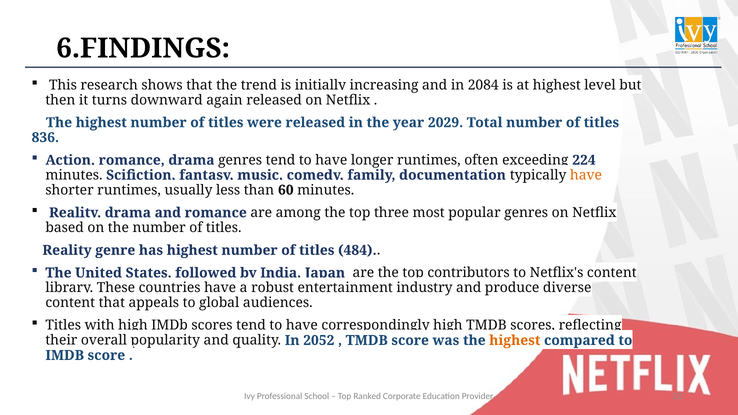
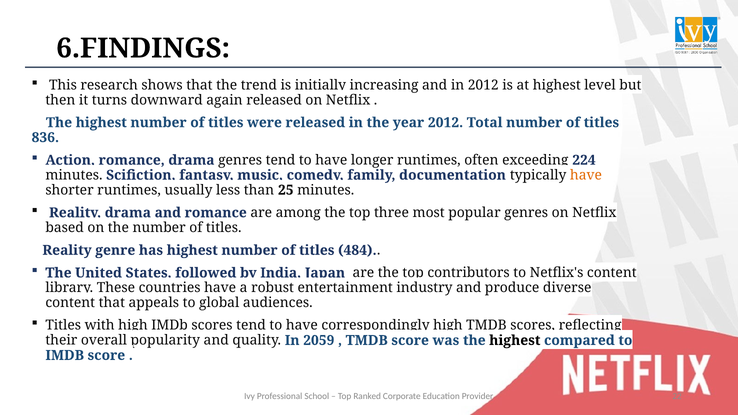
in 2084: 2084 -> 2012 (483, 85)
year 2029: 2029 -> 2012 (446, 123)
60: 60 -> 25 (286, 190)
2052: 2052 -> 2059 (319, 340)
highest colour: orange -> black (515, 340)
